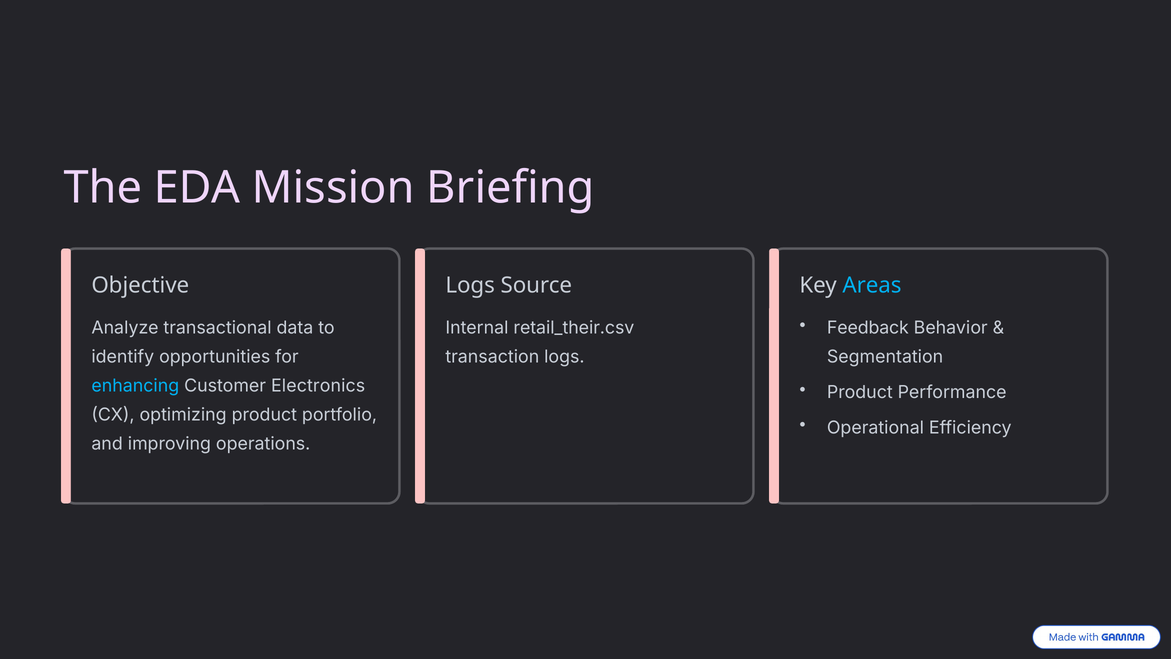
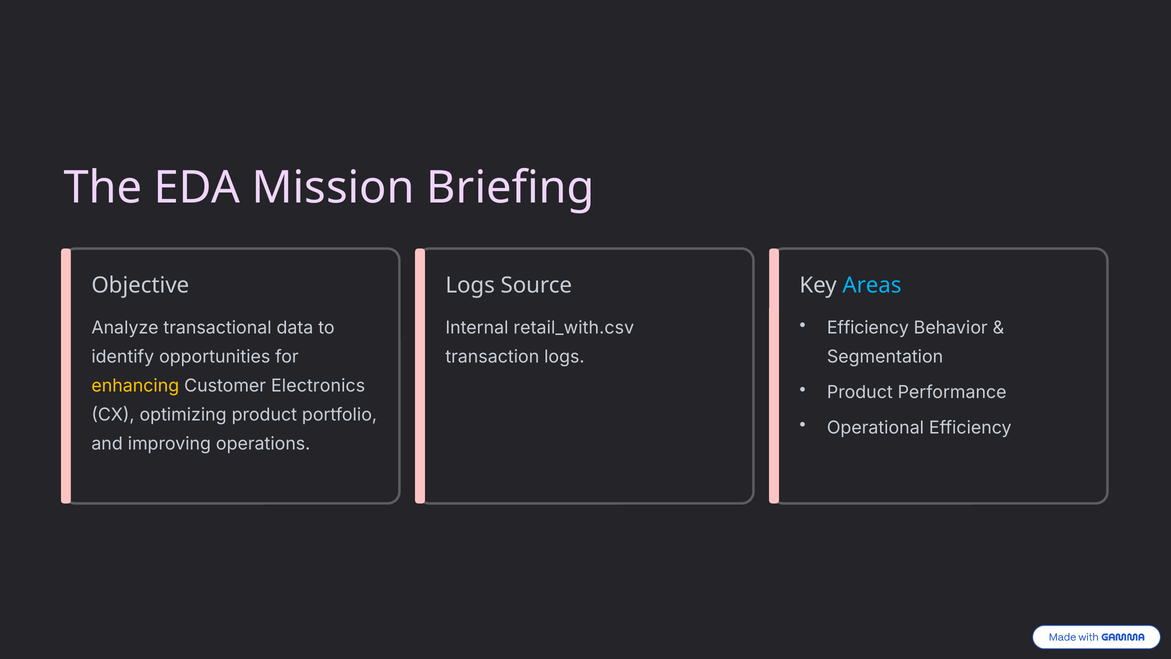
Feedback: Feedback -> Efficiency (868, 328)
retail_their.csv: retail_their.csv -> retail_with.csv (574, 328)
enhancing colour: light blue -> yellow (135, 386)
